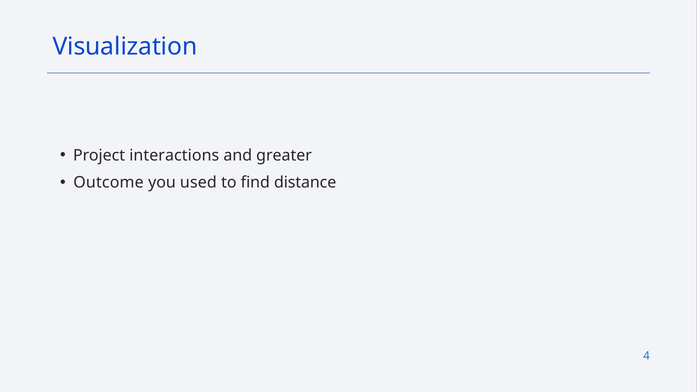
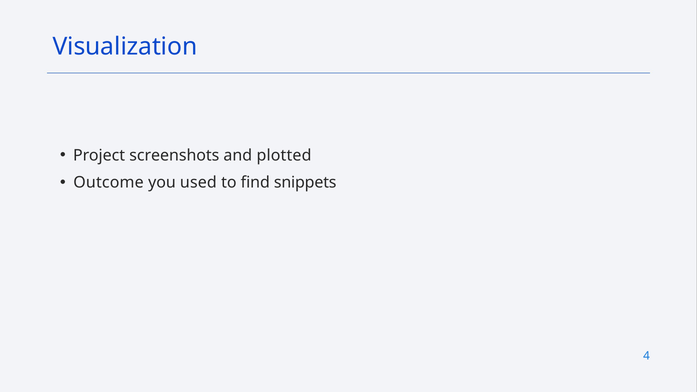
interactions: interactions -> screenshots (174, 155)
greater: greater -> plotted (284, 155)
distance: distance -> snippets (305, 183)
